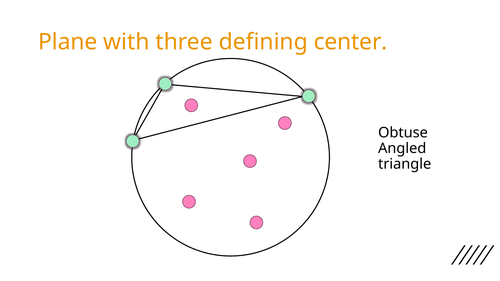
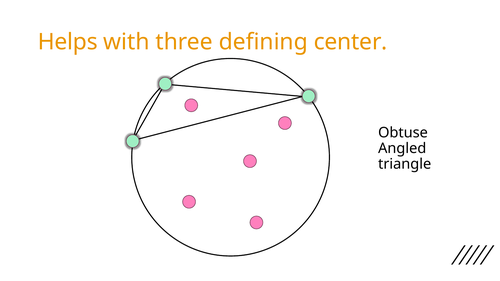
Plane: Plane -> Helps (68, 42)
